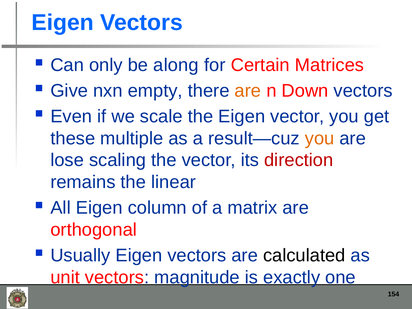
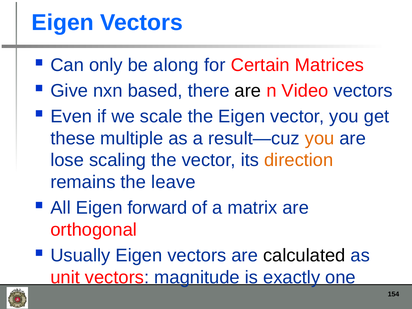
empty: empty -> based (155, 91)
are colour: orange -> black (248, 91)
Down: Down -> Video (305, 91)
direction colour: red -> orange (299, 160)
linear: linear -> leave (173, 182)
column: column -> forward (157, 208)
